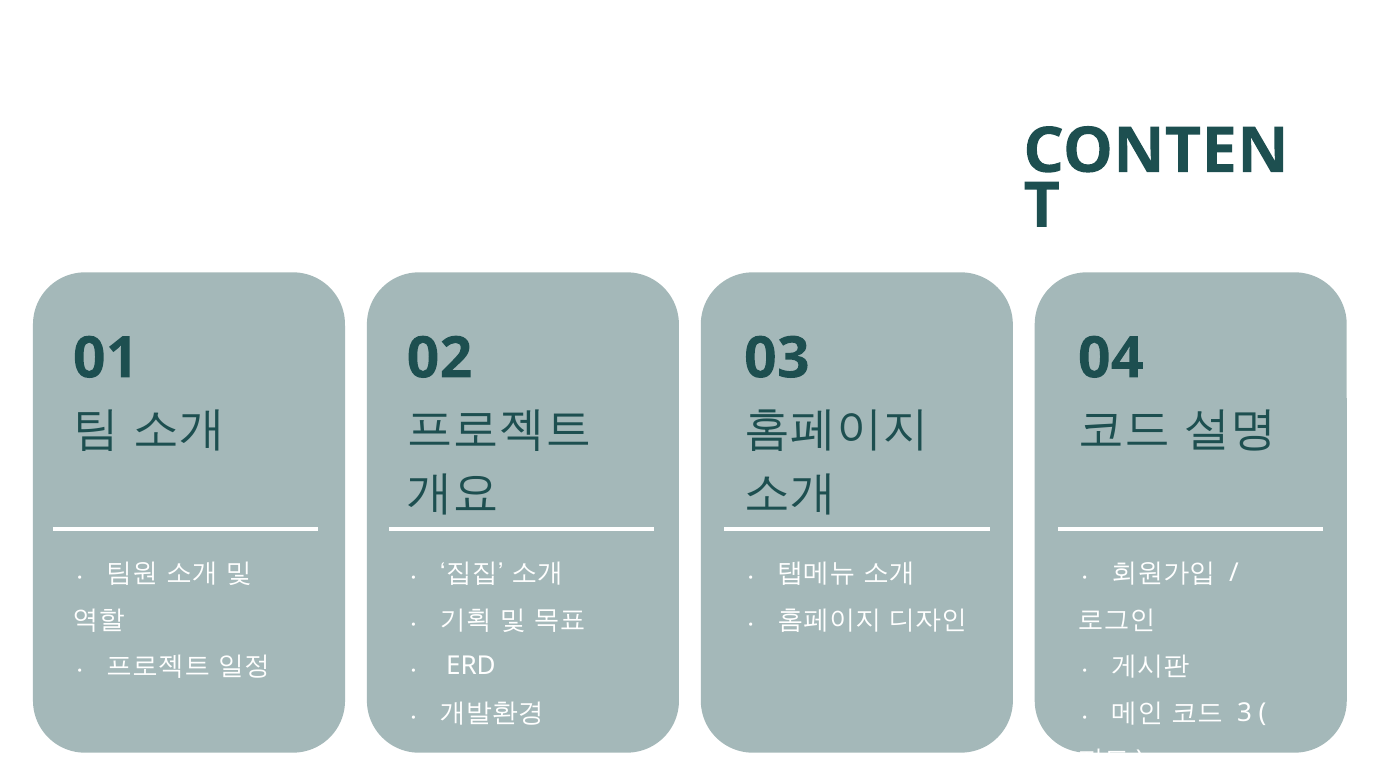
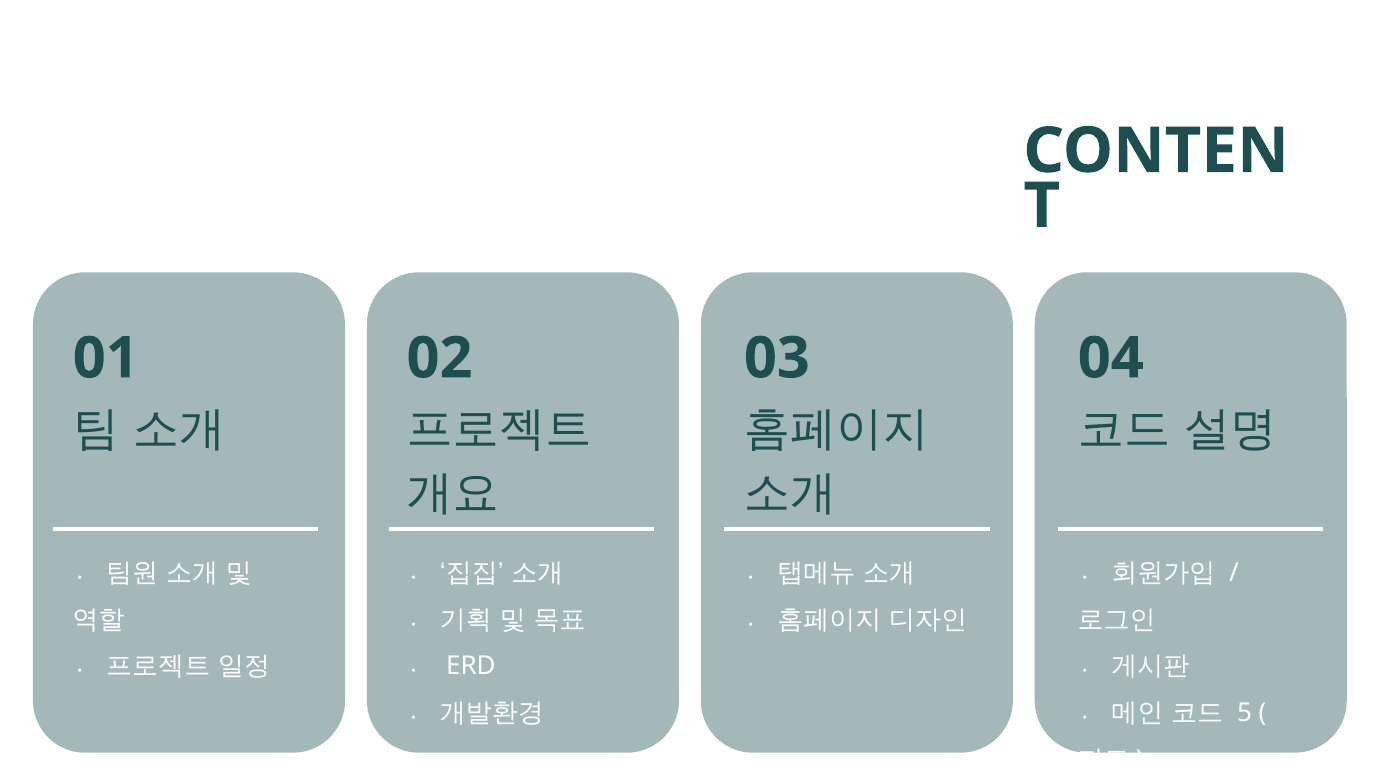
3: 3 -> 5 (1245, 713)
